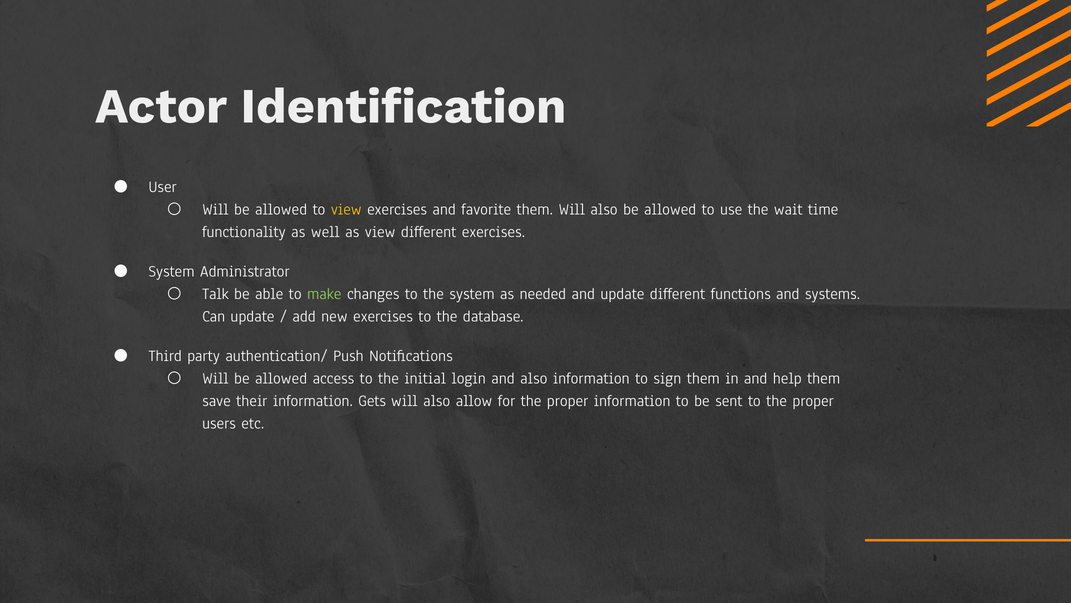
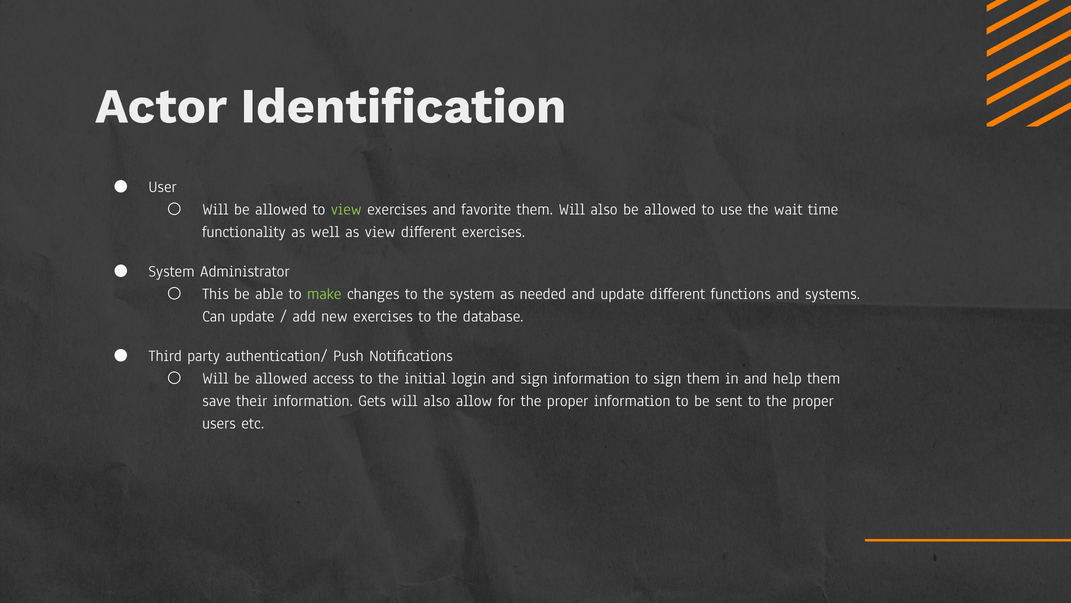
view colour: yellow -> light green (346, 209)
Talk: Talk -> This (215, 294)
and also: also -> sign (534, 378)
